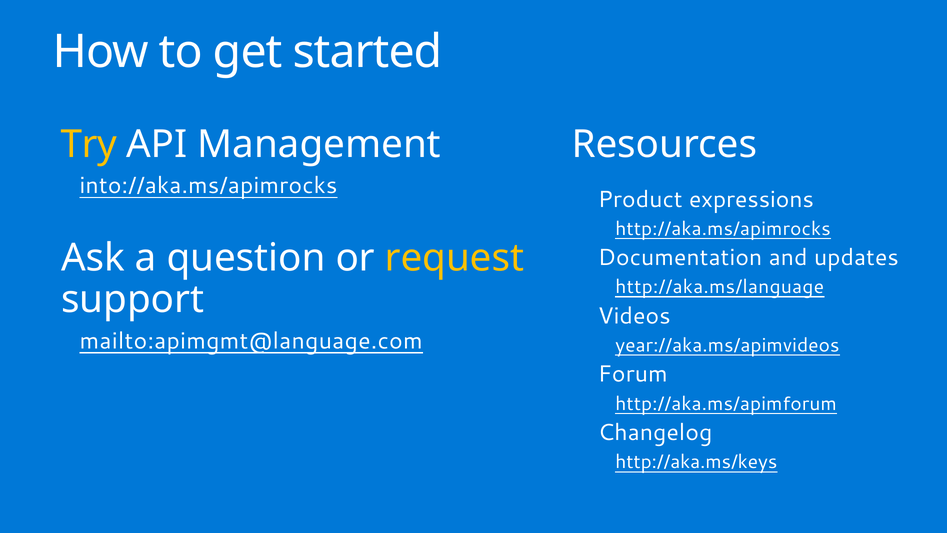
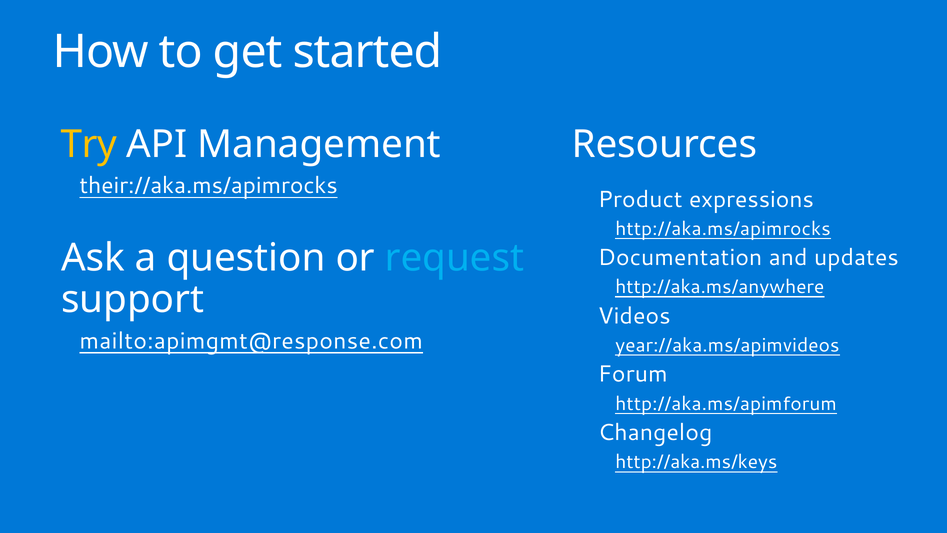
into://aka.ms/apimrocks: into://aka.ms/apimrocks -> their://aka.ms/apimrocks (209, 186)
request colour: yellow -> light blue (454, 258)
http://aka.ms/language: http://aka.ms/language -> http://aka.ms/anywhere (720, 287)
mailto:apimgmt@language.com: mailto:apimgmt@language.com -> mailto:apimgmt@response.com (251, 341)
